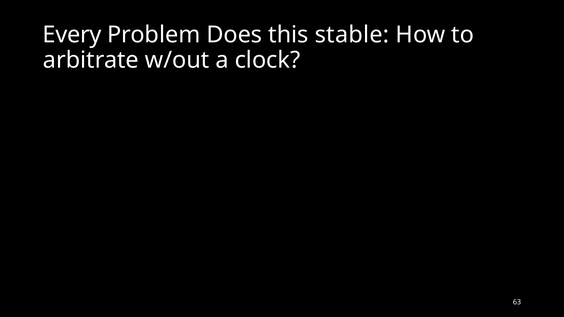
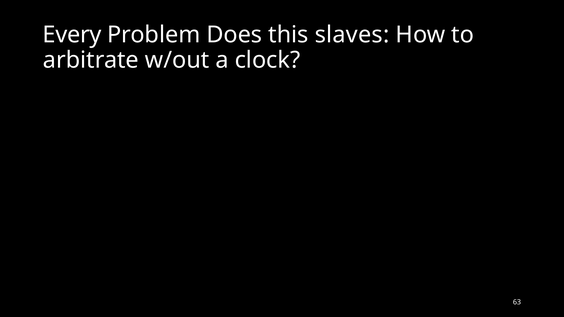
stable: stable -> slaves (352, 35)
